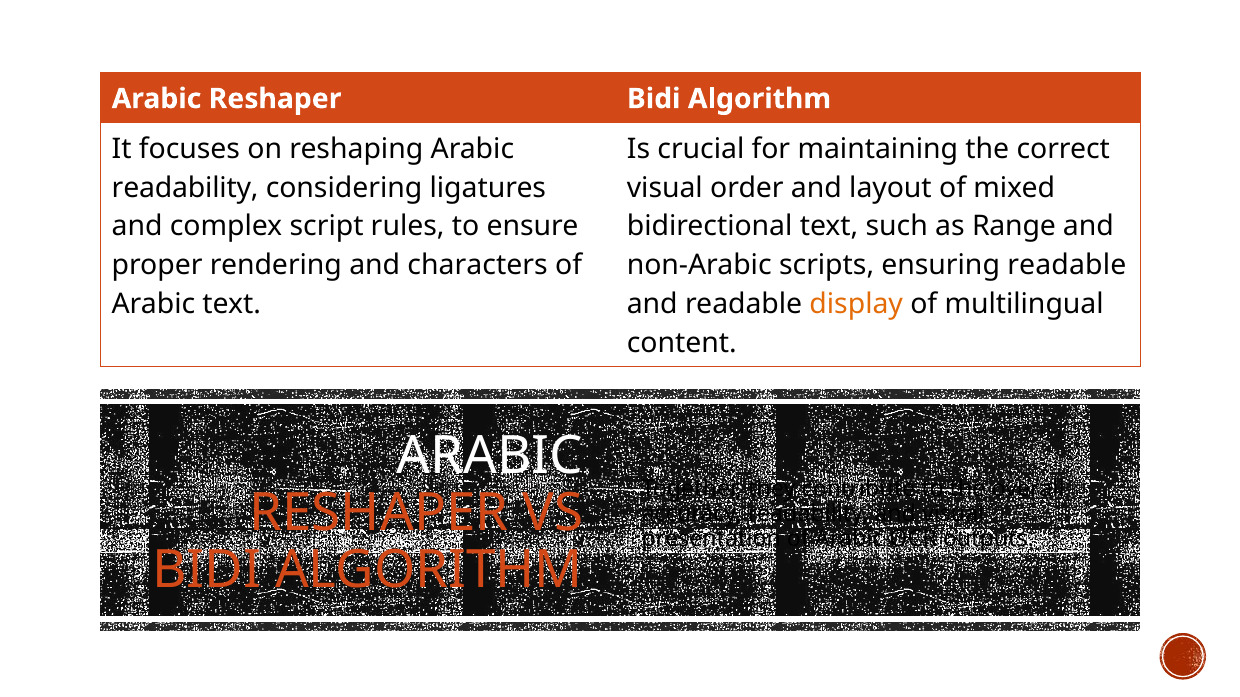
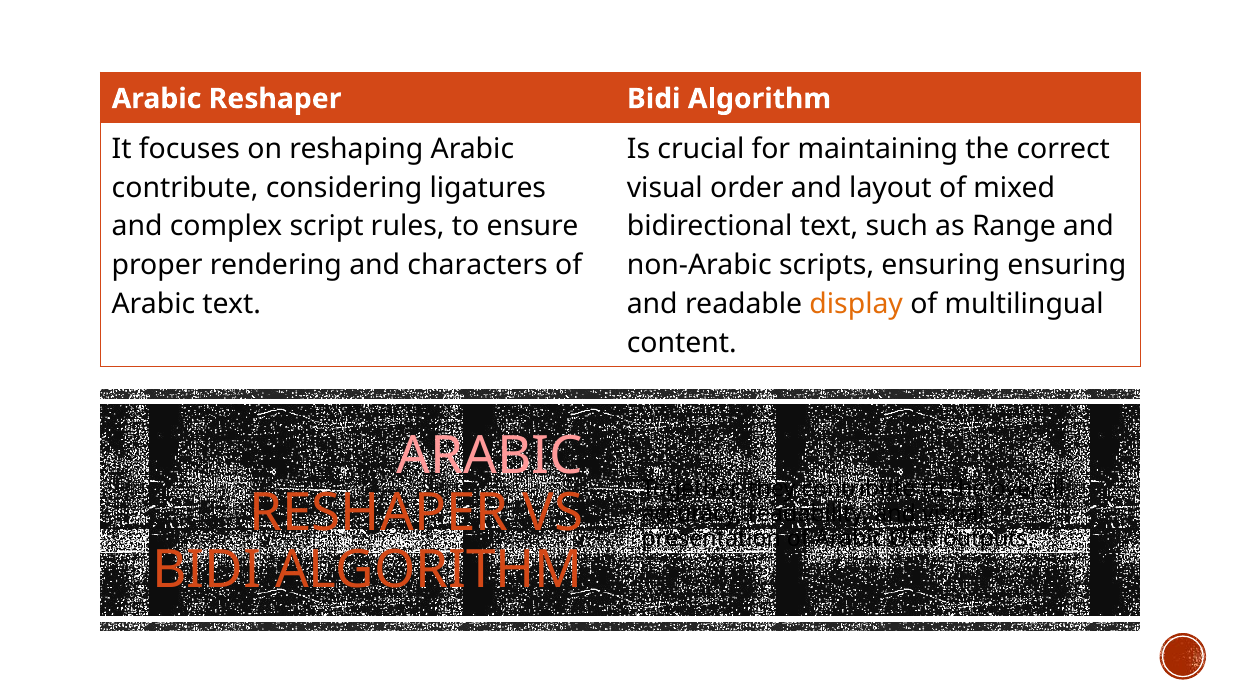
readability: readability -> contribute (185, 188)
ensuring readable: readable -> ensuring (1067, 266)
ARABIC colour: white -> pink (490, 456)
